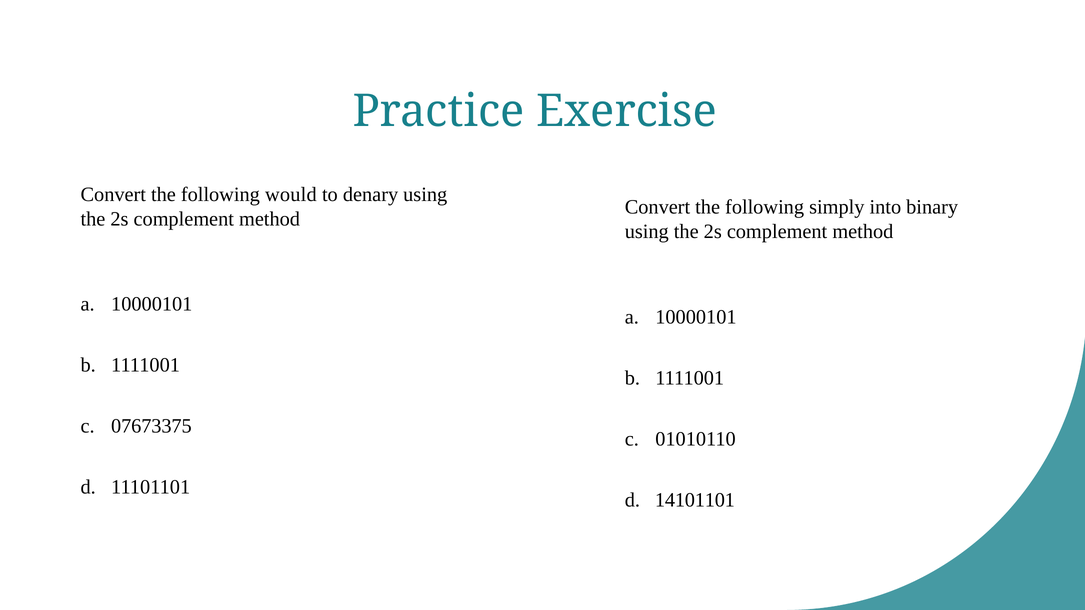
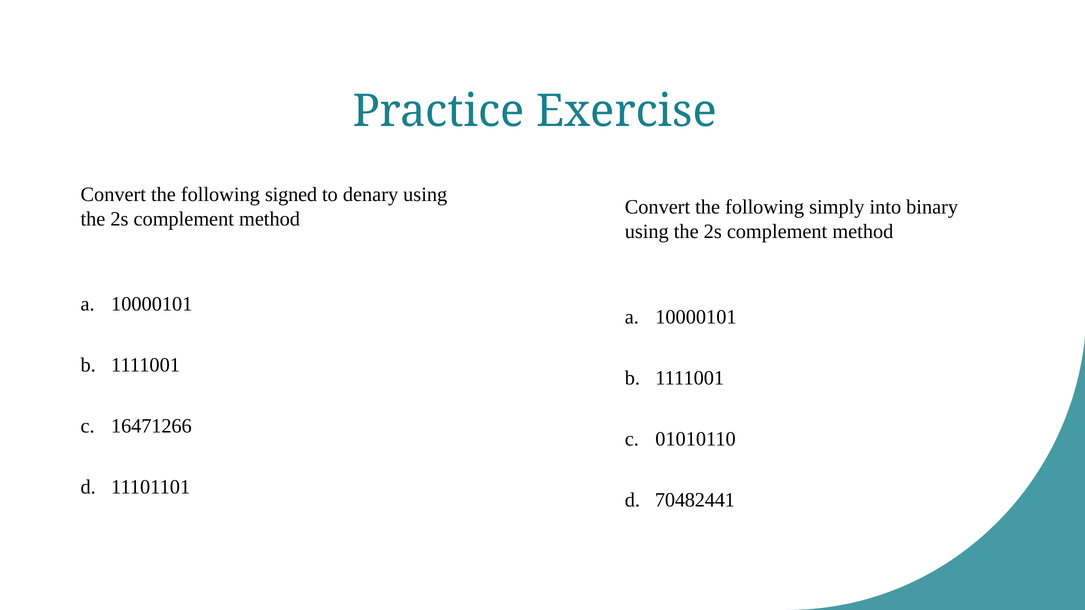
would: would -> signed (291, 195)
07673375: 07673375 -> 16471266 (151, 426)
14101101: 14101101 -> 70482441 (695, 500)
